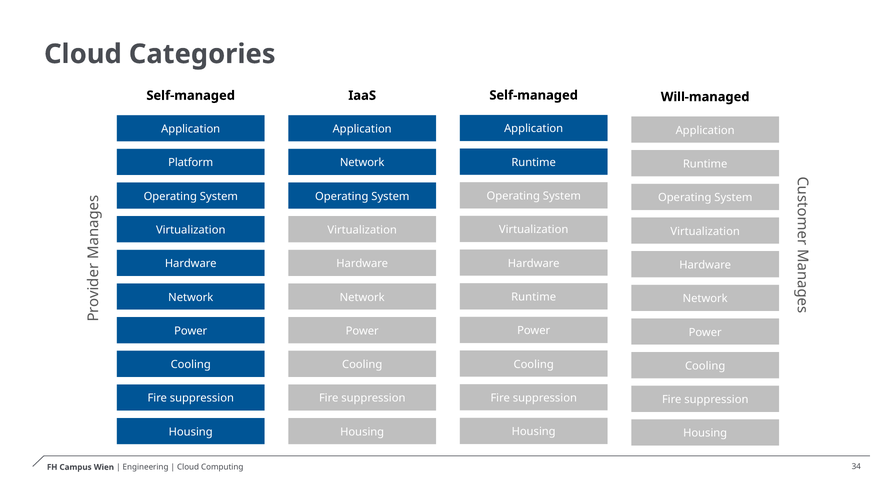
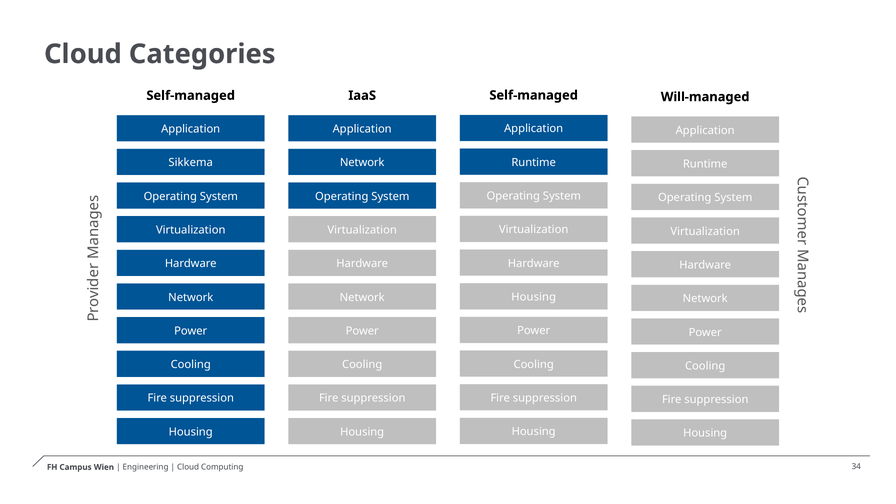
Platform: Platform -> Sikkema (191, 163)
Runtime: Runtime -> Housing (534, 297)
